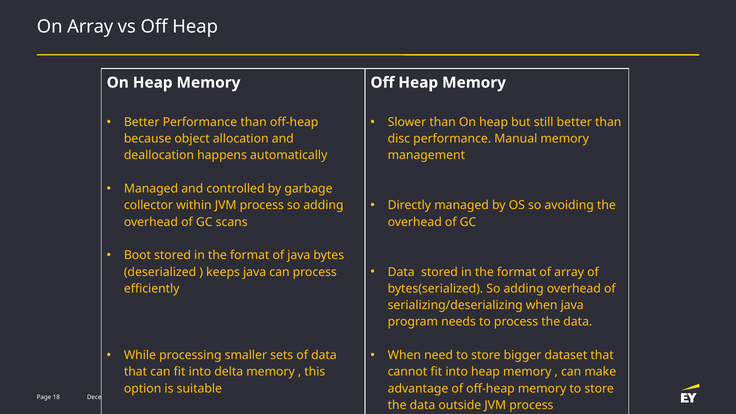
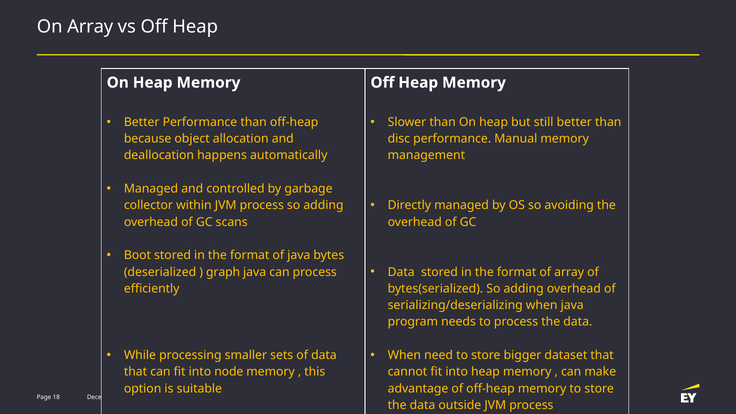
keeps: keeps -> graph (223, 272)
delta: delta -> node (229, 372)
